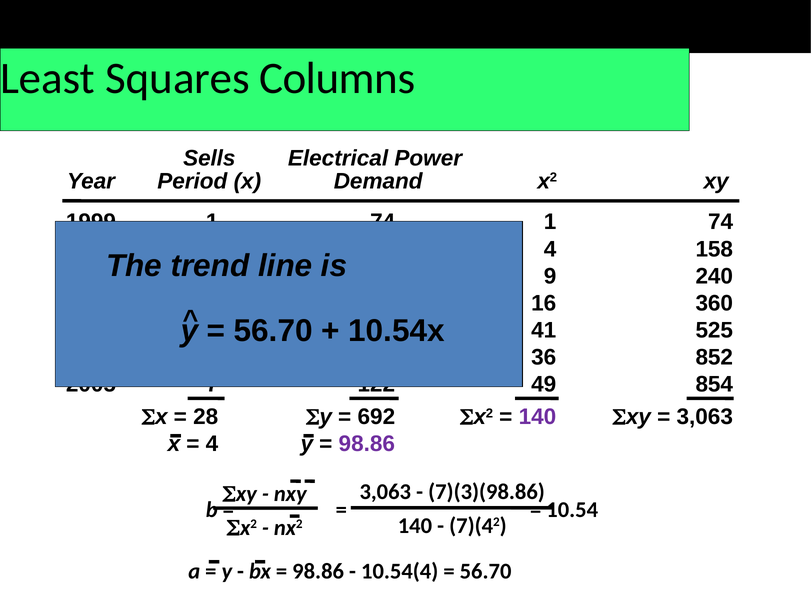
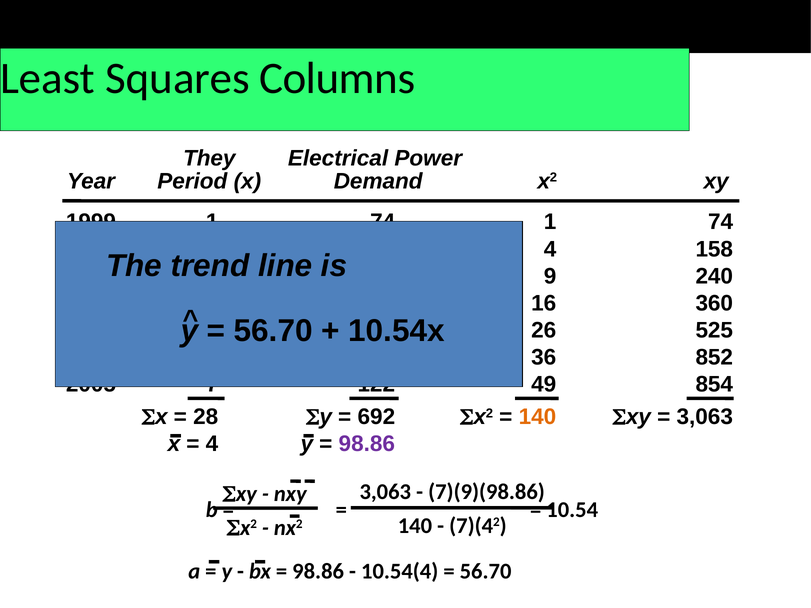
Sells: Sells -> They (209, 158)
41: 41 -> 26 (544, 330)
140 colour: purple -> orange (537, 417)
7)(3)(98.86: 7)(3)(98.86 -> 7)(9)(98.86 (486, 492)
